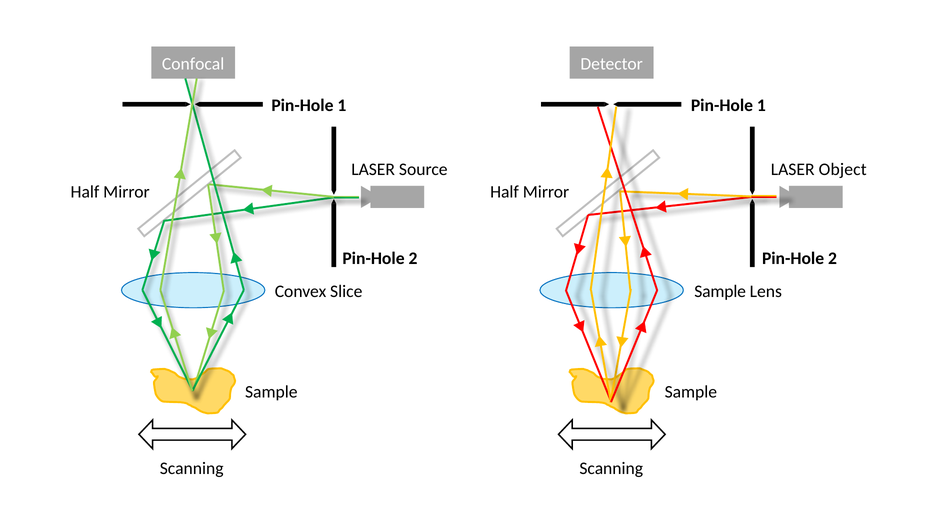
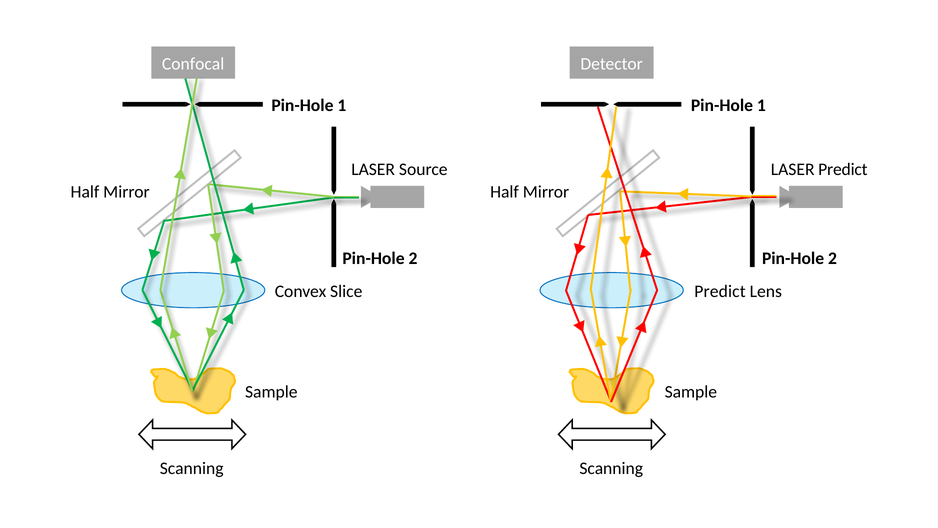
LASER Object: Object -> Predict (843, 169)
Sample: Sample -> Predict (720, 291)
